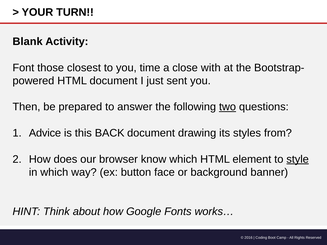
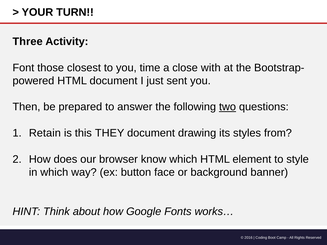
Blank: Blank -> Three (28, 42)
Advice: Advice -> Retain (45, 133)
BACK: BACK -> THEY (110, 133)
style underline: present -> none (298, 159)
